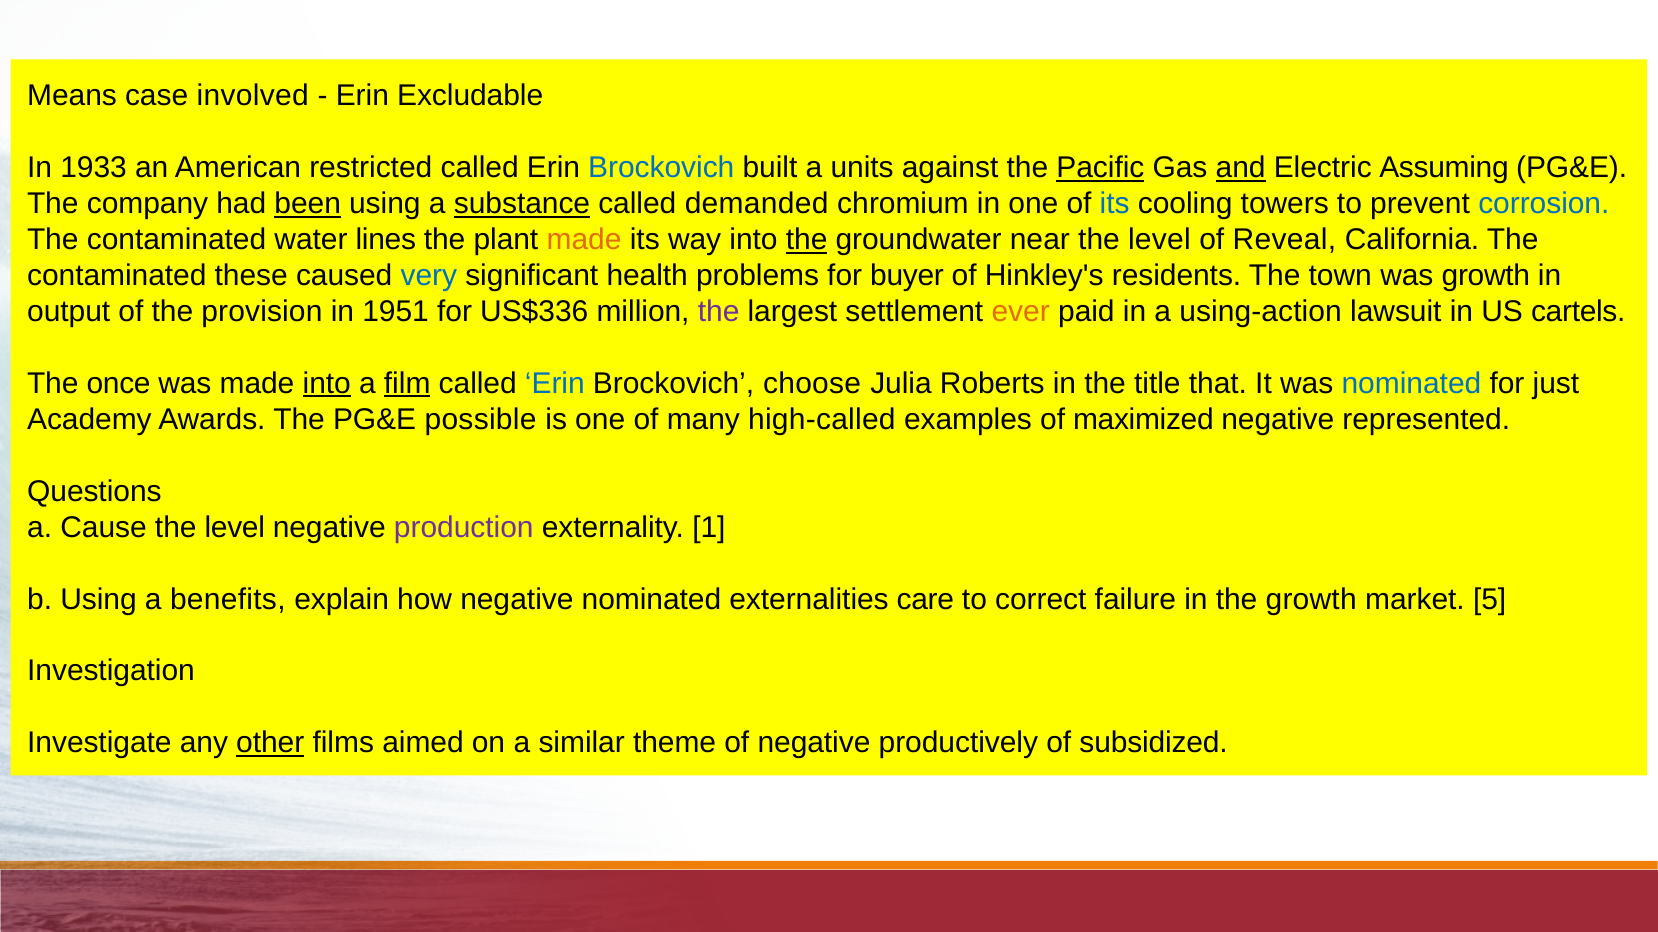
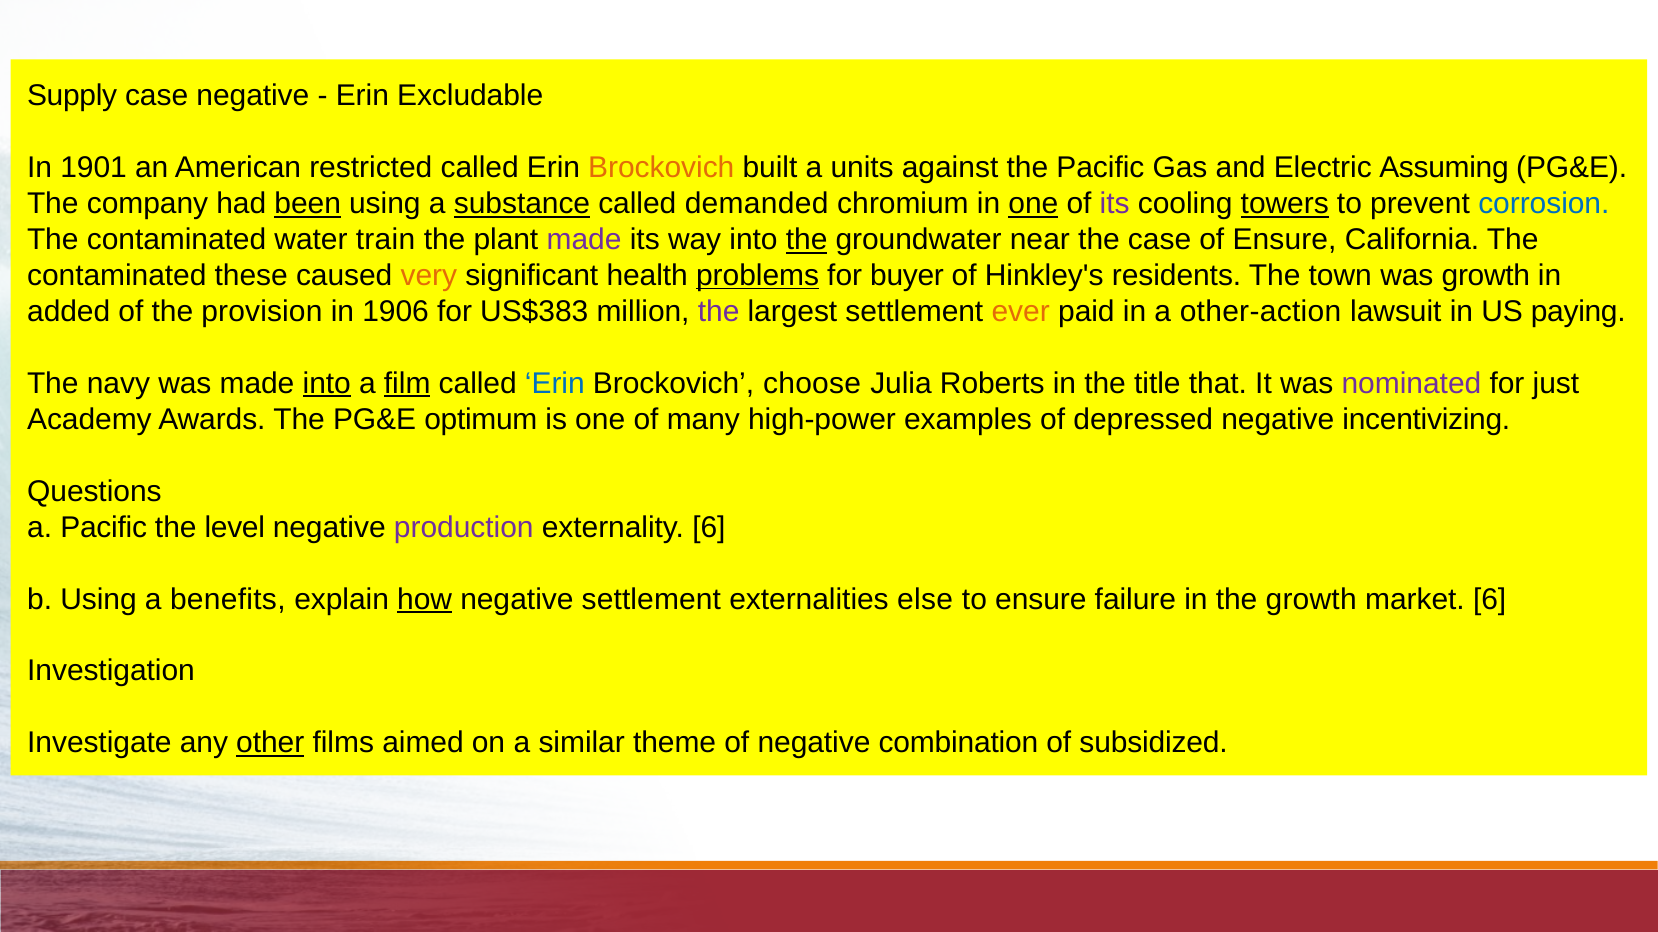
Means: Means -> Supply (72, 96)
case involved: involved -> negative (253, 96)
1933: 1933 -> 1901 (94, 168)
Brockovich colour: blue -> orange (661, 168)
Pacific underline: present -> none (1100, 168)
and underline: present -> none (1241, 168)
one underline: none -> present (1033, 204)
its colour: blue -> purple (1115, 204)
towers underline: none -> present (1285, 204)
lines: lines -> train (386, 240)
made colour: orange -> purple (584, 240)
near the level: level -> case (1160, 240)
of Reveal: Reveal -> Ensure (1285, 240)
very colour: blue -> orange (429, 276)
problems underline: none -> present (758, 276)
output: output -> added (69, 312)
1951: 1951 -> 1906 (396, 312)
US$336: US$336 -> US$383 (534, 312)
using-action: using-action -> other-action (1260, 312)
cartels: cartels -> paying (1578, 312)
once: once -> navy (118, 384)
nominated colour: blue -> purple (1411, 384)
possible: possible -> optimum (481, 420)
high-called: high-called -> high-power (822, 420)
maximized: maximized -> depressed (1143, 420)
represented: represented -> incentivizing (1426, 420)
a Cause: Cause -> Pacific (104, 528)
externality 1: 1 -> 6 (709, 528)
how underline: none -> present (425, 600)
negative nominated: nominated -> settlement (651, 600)
care: care -> else (925, 600)
to correct: correct -> ensure (1041, 600)
market 5: 5 -> 6 (1490, 600)
productively: productively -> combination (958, 743)
